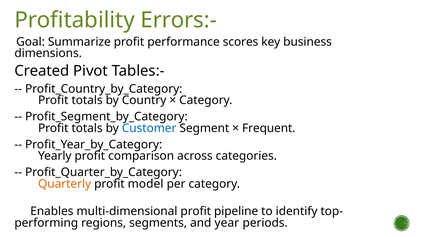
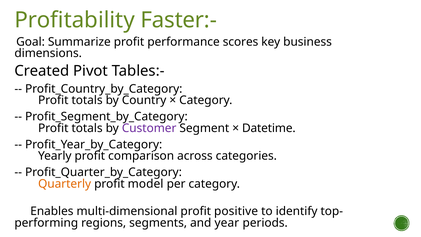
Errors:-: Errors:- -> Faster:- (179, 20)
Customer colour: blue -> purple (149, 128)
Frequent: Frequent -> Datetime (269, 128)
pipeline: pipeline -> positive (236, 211)
